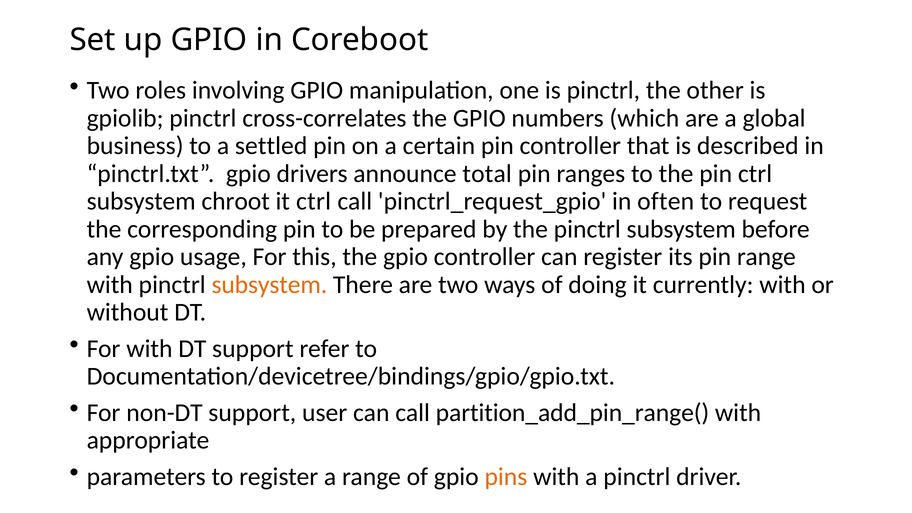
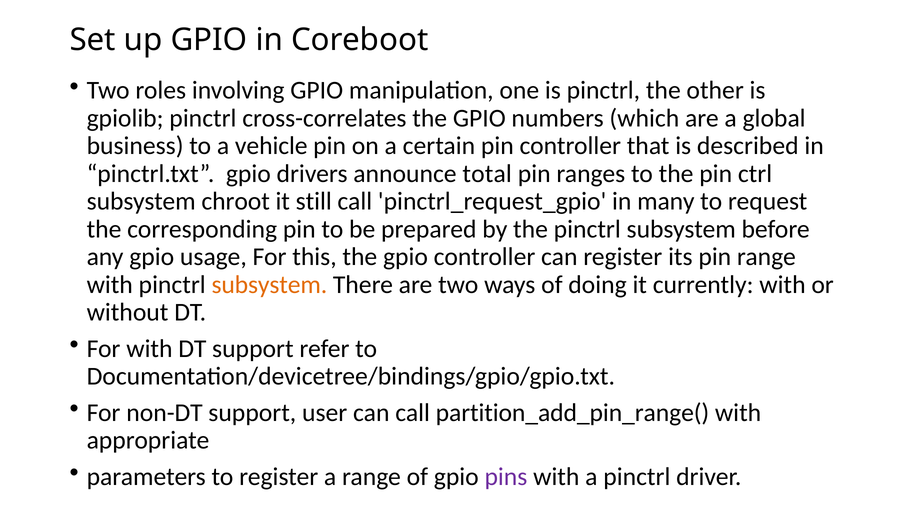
settled: settled -> vehicle (271, 146)
it ctrl: ctrl -> still (314, 201)
often: often -> many (666, 201)
pins colour: orange -> purple (506, 477)
